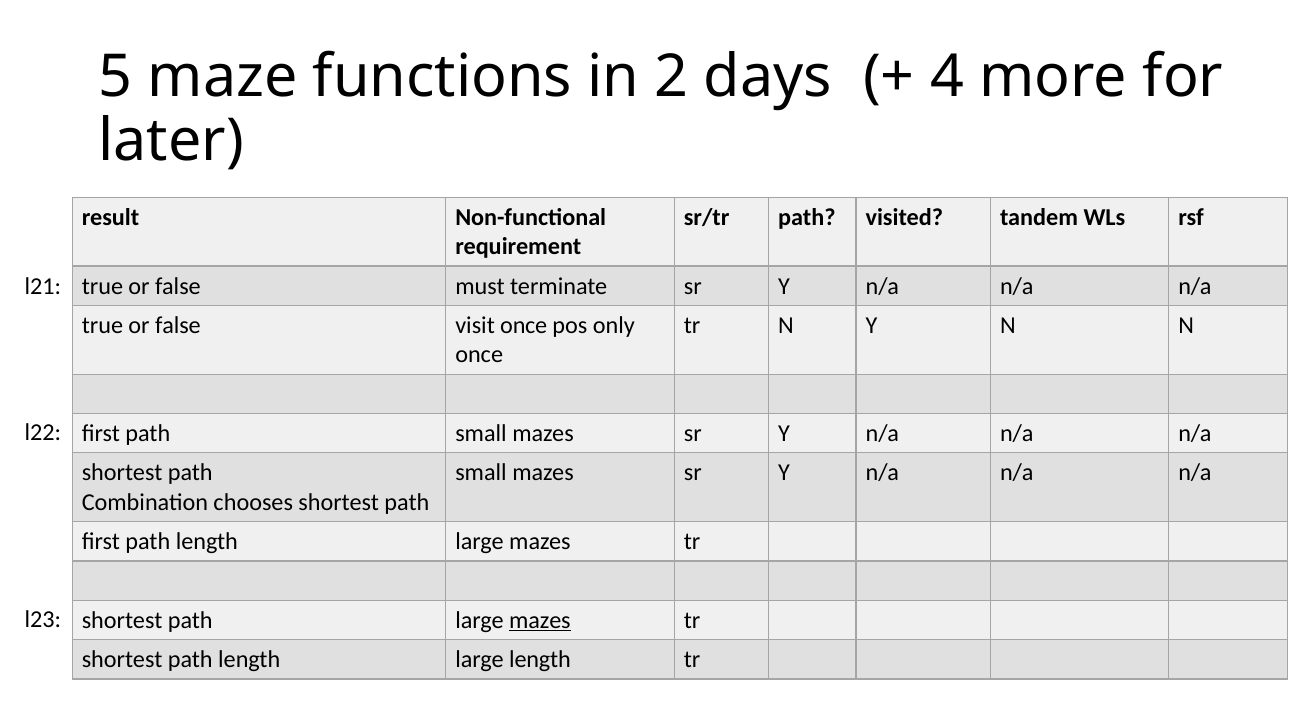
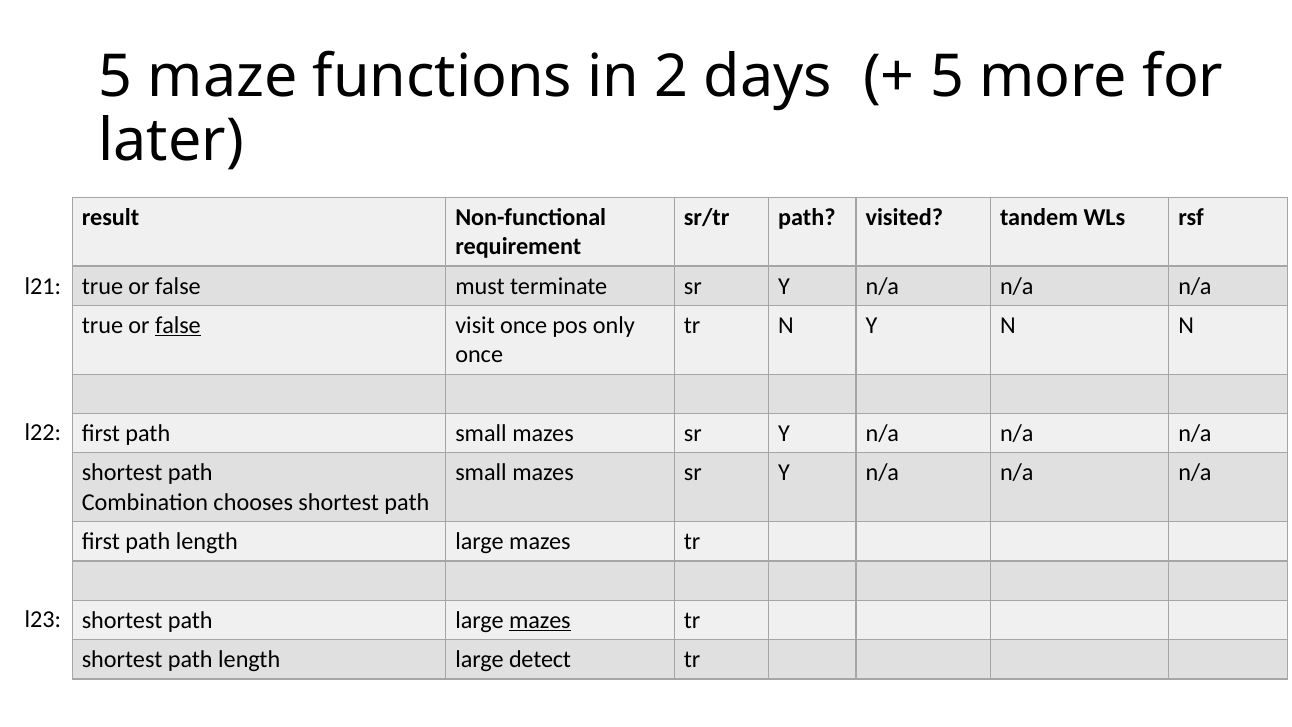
4: 4 -> 5 (947, 77)
false underline: none -> present (178, 325)
large length: length -> detect (540, 659)
